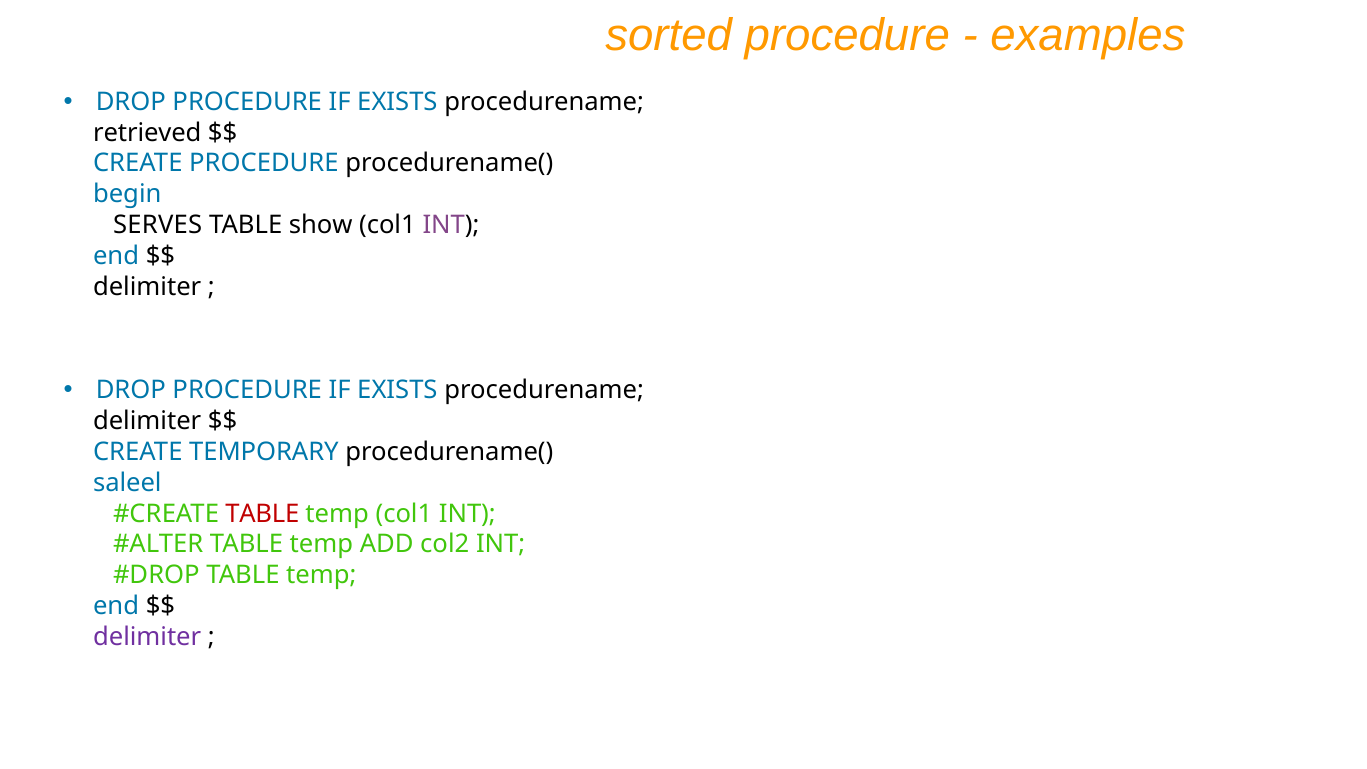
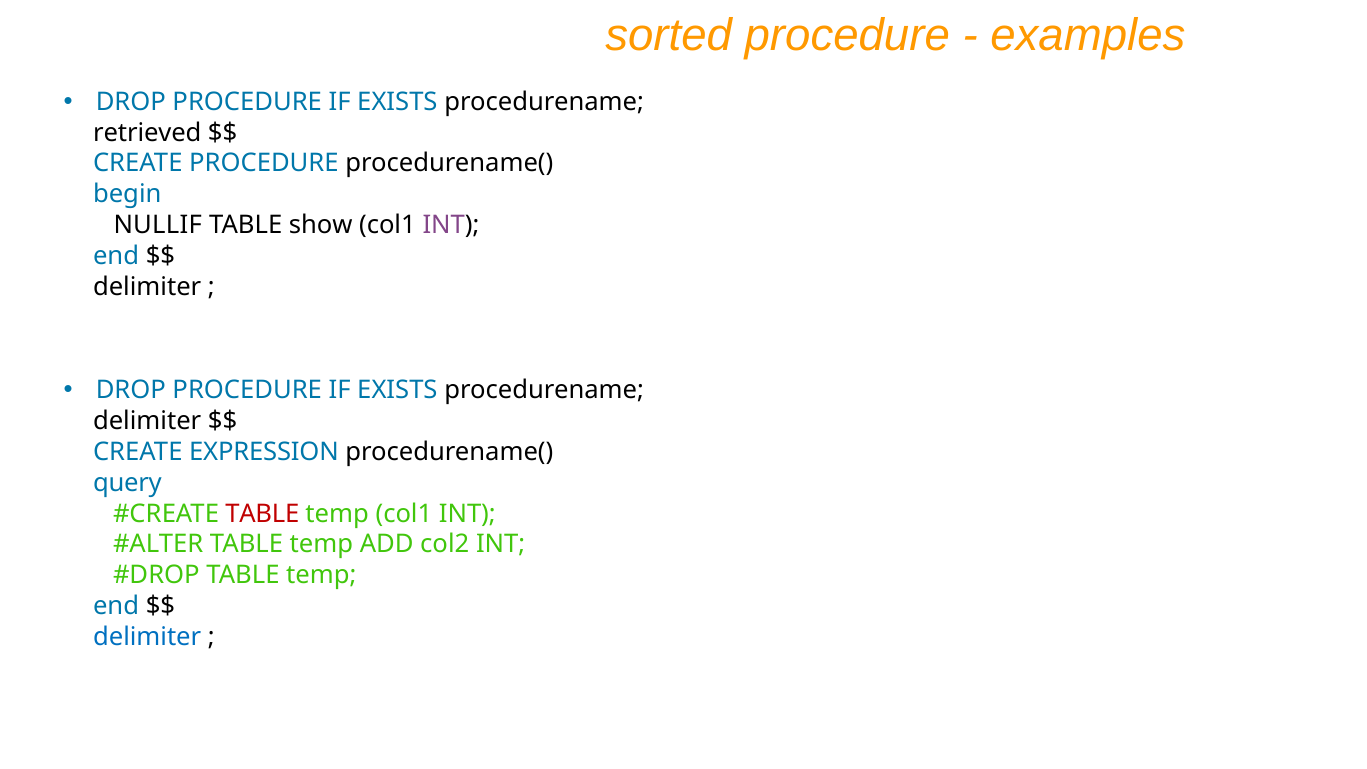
SERVES: SERVES -> NULLIF (158, 225)
TEMPORARY: TEMPORARY -> EXPRESSION (264, 452)
saleel: saleel -> query (127, 483)
delimiter colour: purple -> blue (147, 637)
